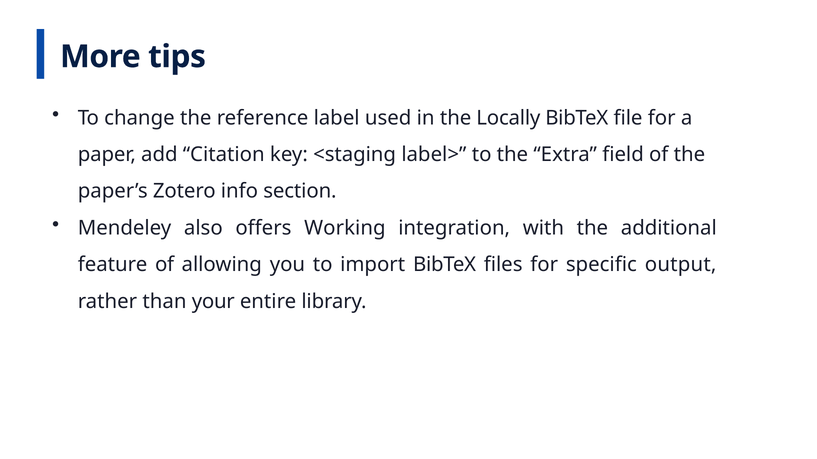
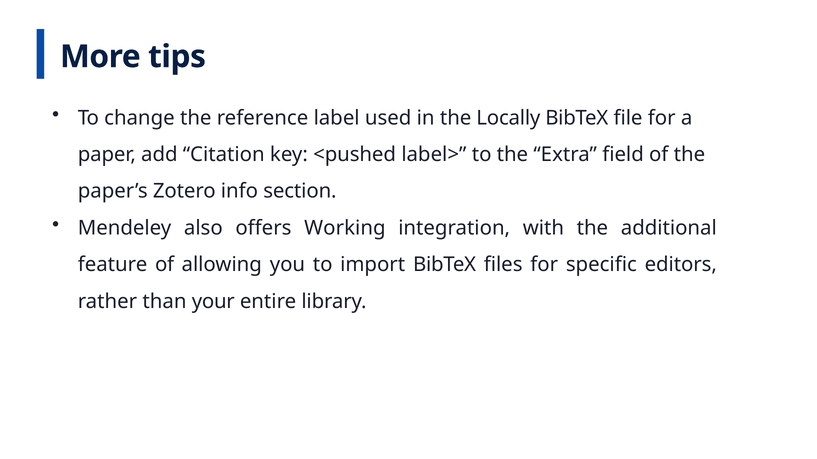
<staging: <staging -> <pushed (355, 155)
output: output -> editors (681, 265)
